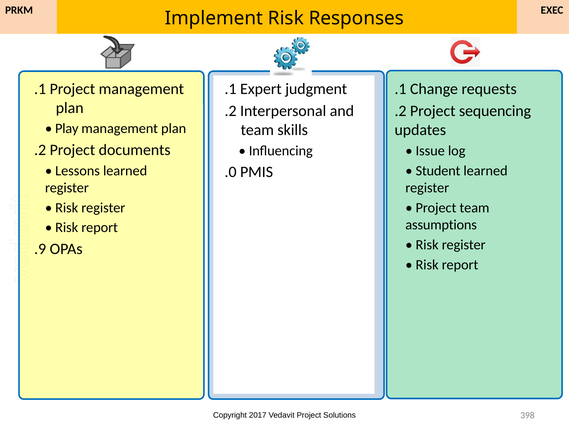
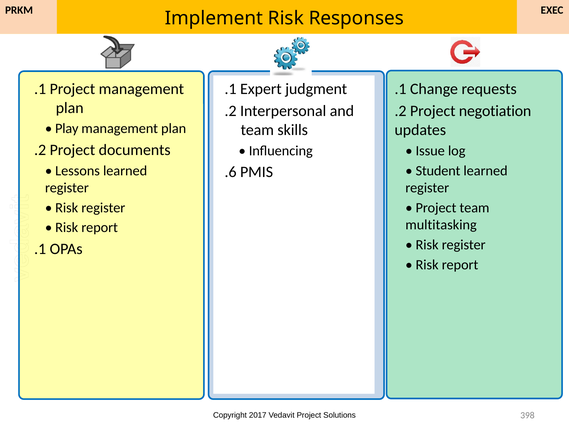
sequencing: sequencing -> negotiation (495, 111)
.0: .0 -> .6 (231, 172)
assumptions: assumptions -> multitasking (441, 225)
.9: .9 -> .1 (40, 249)
